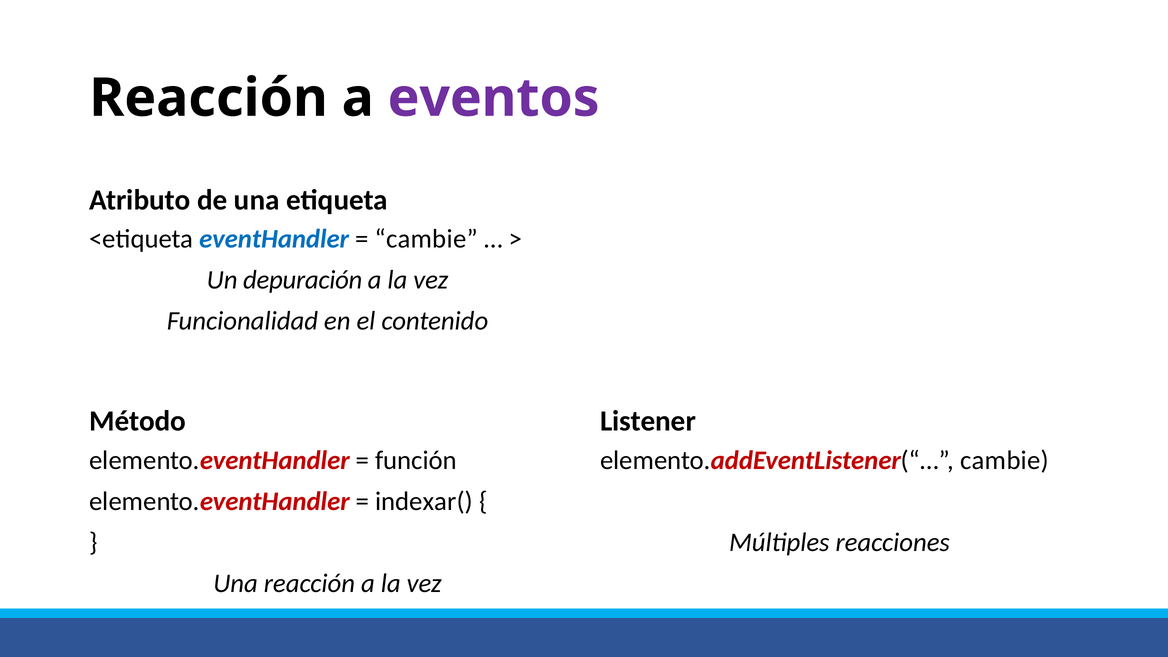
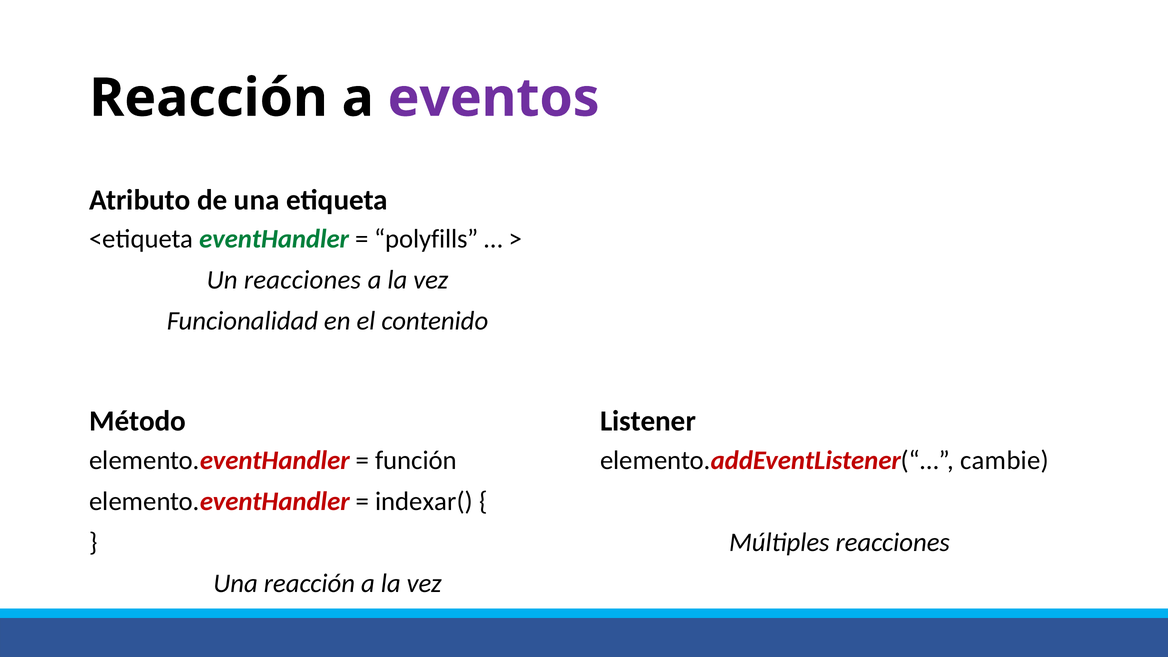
eventHandler colour: blue -> green (274, 239)
cambie: cambie -> polyfills (426, 239)
Un depuración: depuración -> reacciones (302, 280)
